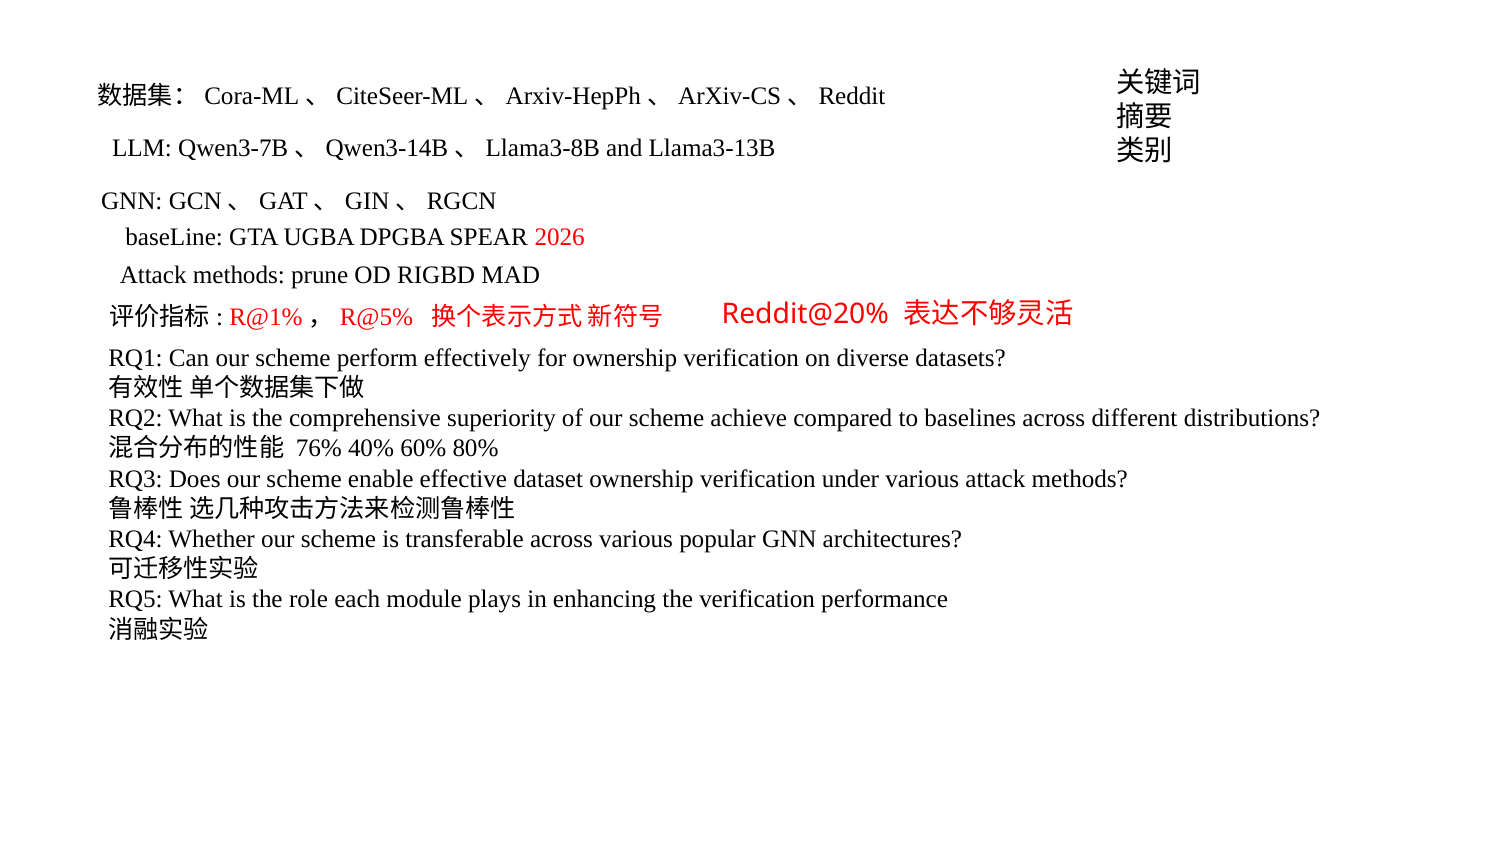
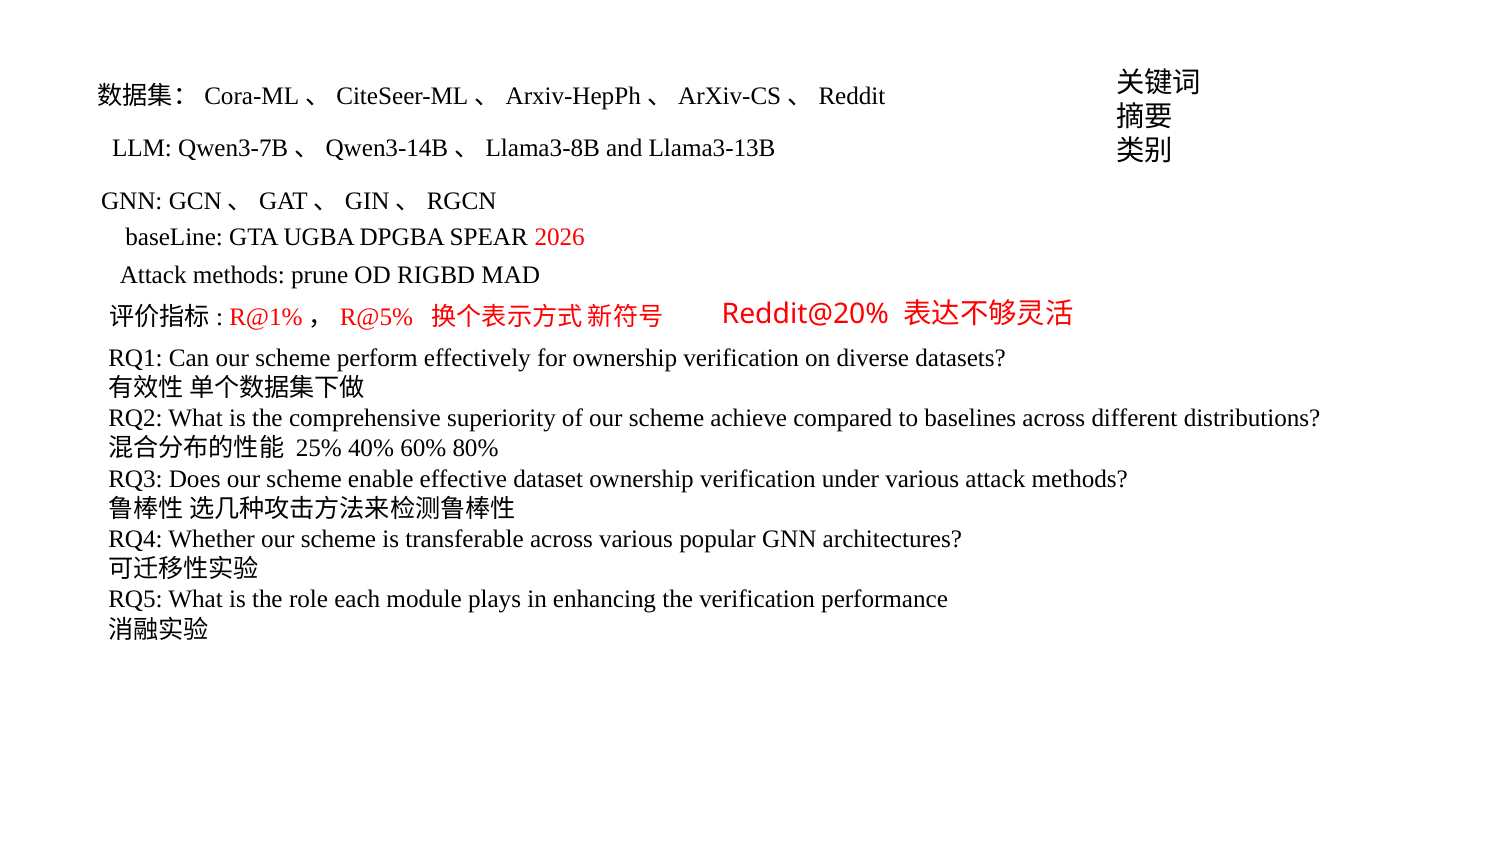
76%: 76% -> 25% (319, 449)
